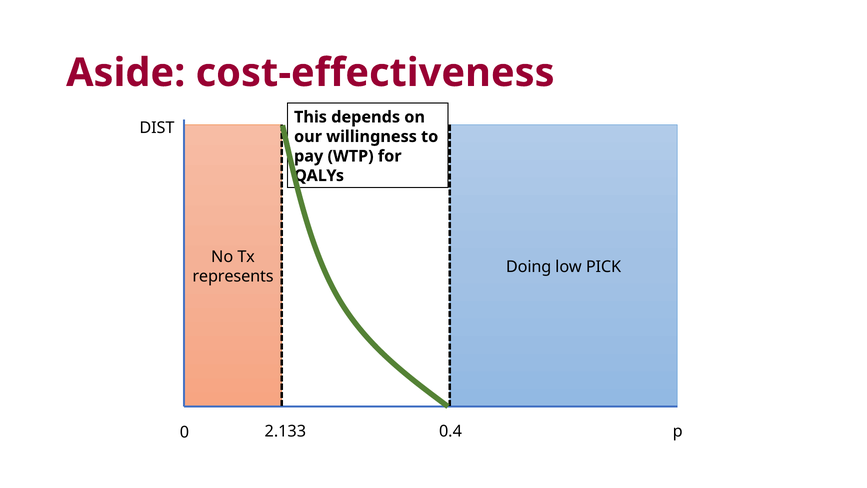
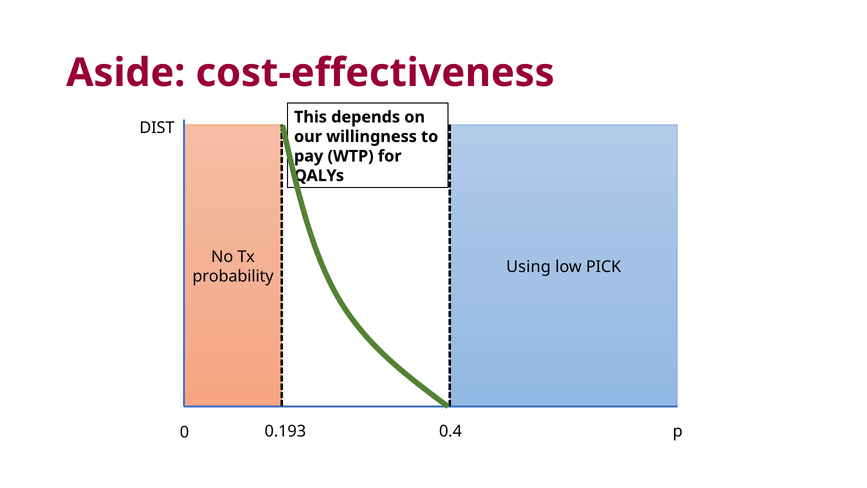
Doing: Doing -> Using (528, 267)
represents: represents -> probability (233, 276)
2.133: 2.133 -> 0.193 (285, 431)
